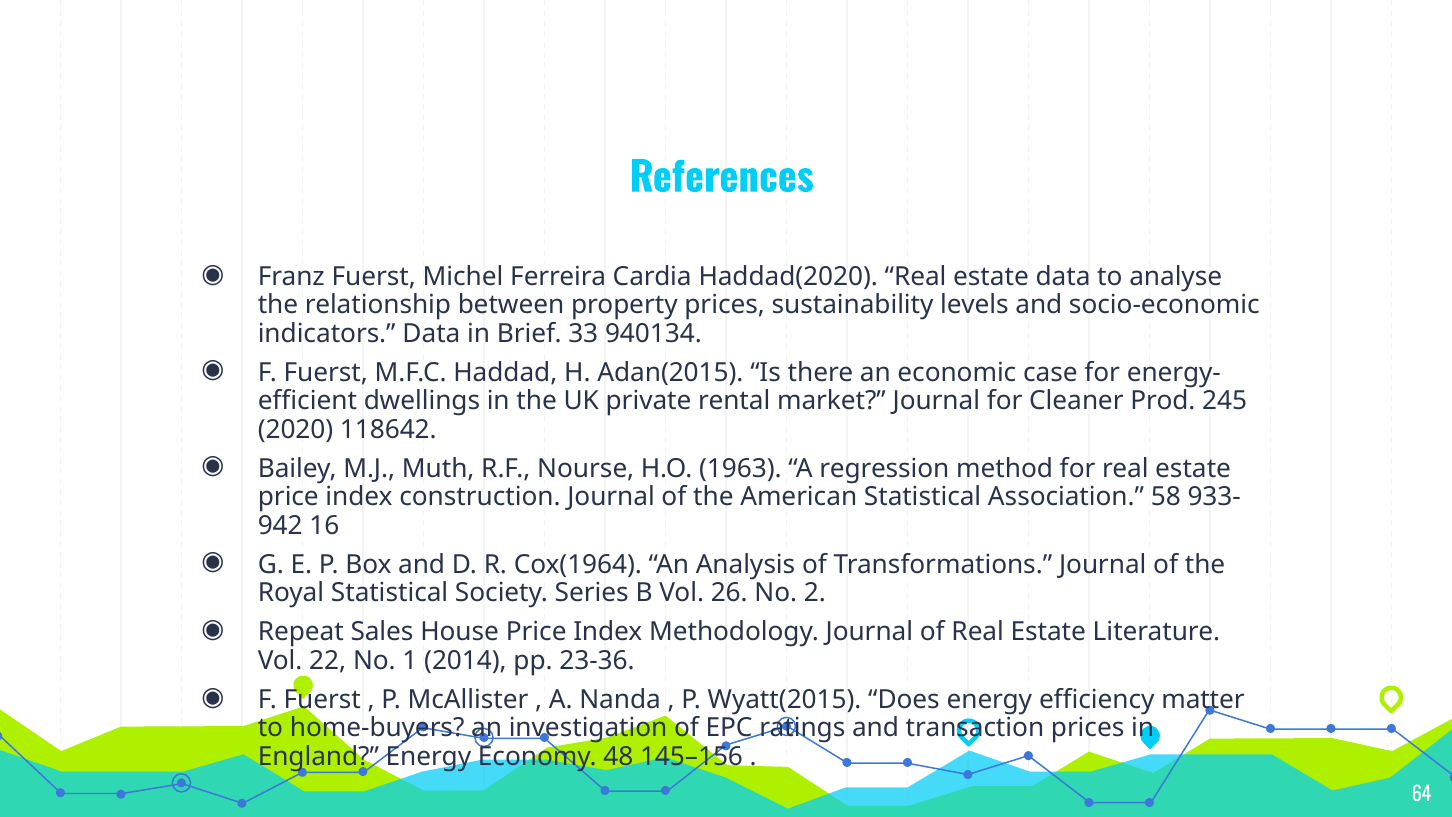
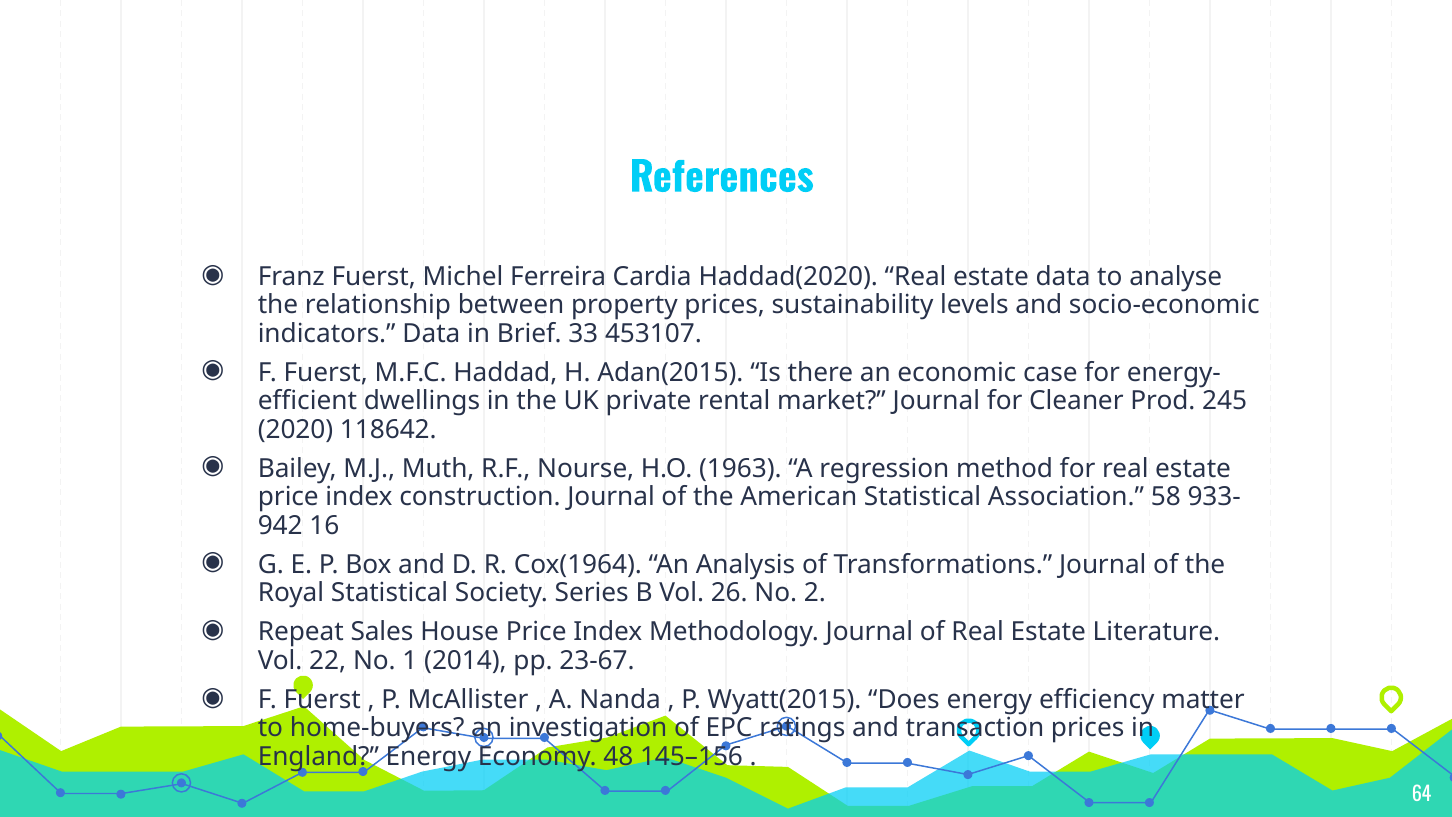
940134: 940134 -> 453107 (653, 333)
23-36: 23-36 -> 23-67 (597, 660)
